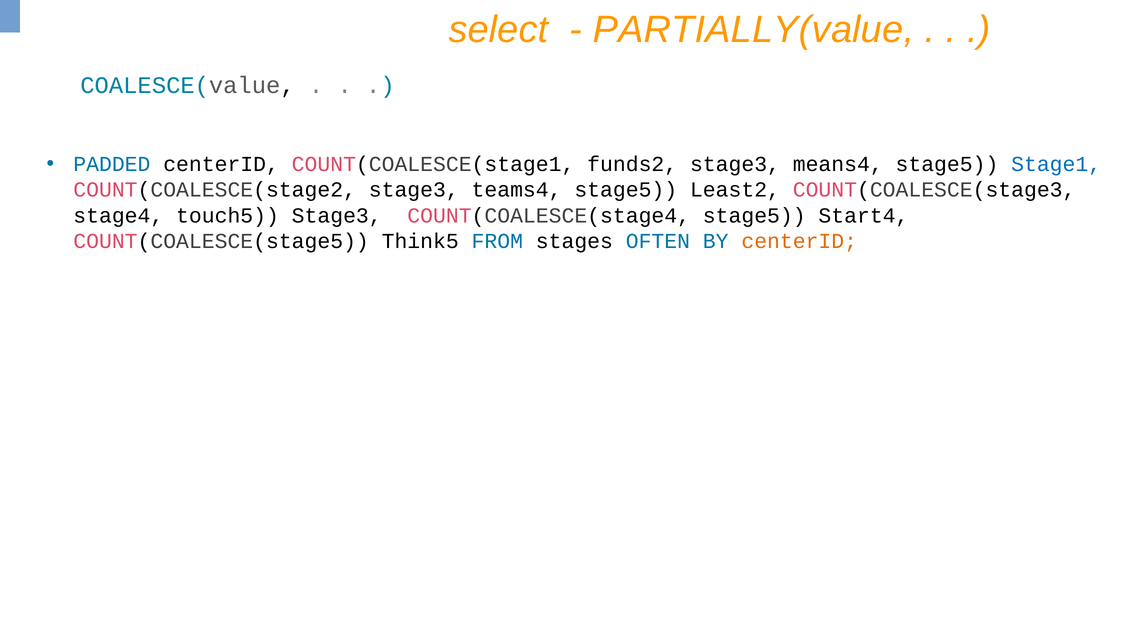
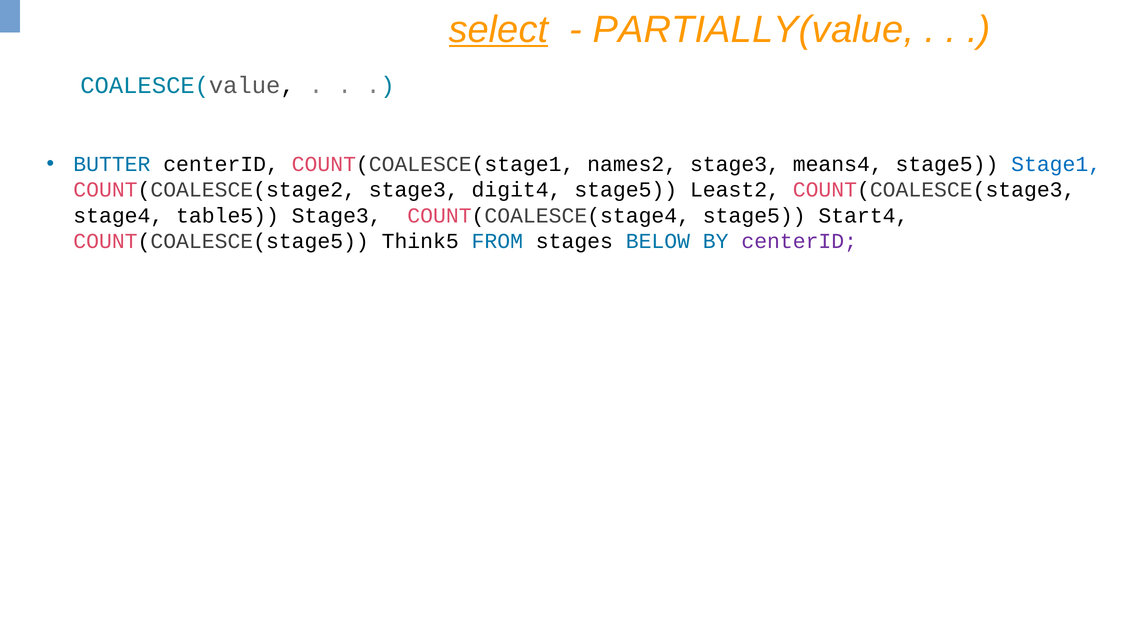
select underline: none -> present (498, 30)
PADDED: PADDED -> BUTTER (112, 164)
funds2: funds2 -> names2 (632, 164)
teams4: teams4 -> digit4 (517, 190)
touch5: touch5 -> table5 (228, 216)
OFTEN: OFTEN -> BELOW (658, 241)
centerID colour: orange -> purple (799, 241)
